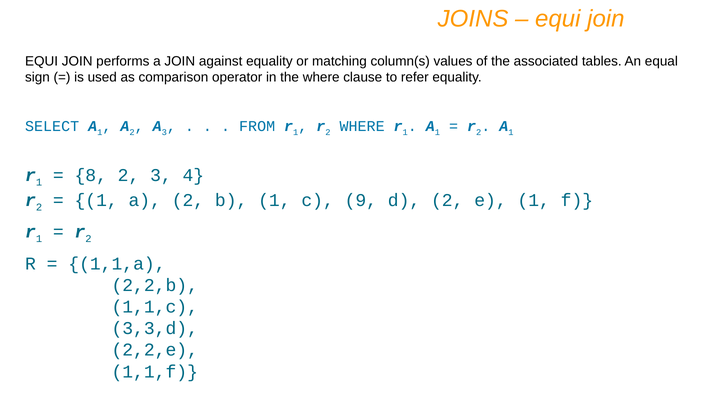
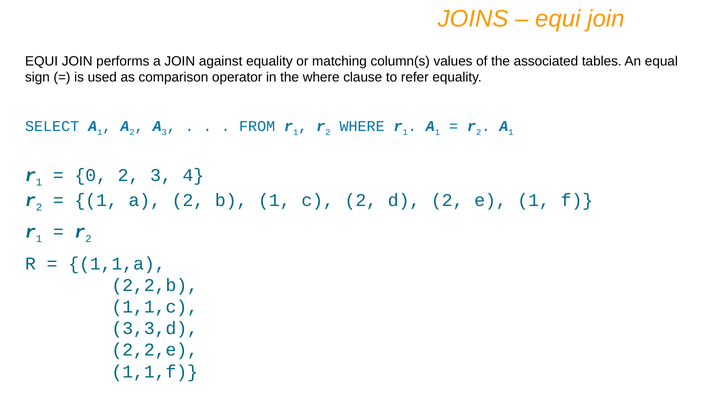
8: 8 -> 0 (91, 175)
c 9: 9 -> 2 (361, 200)
